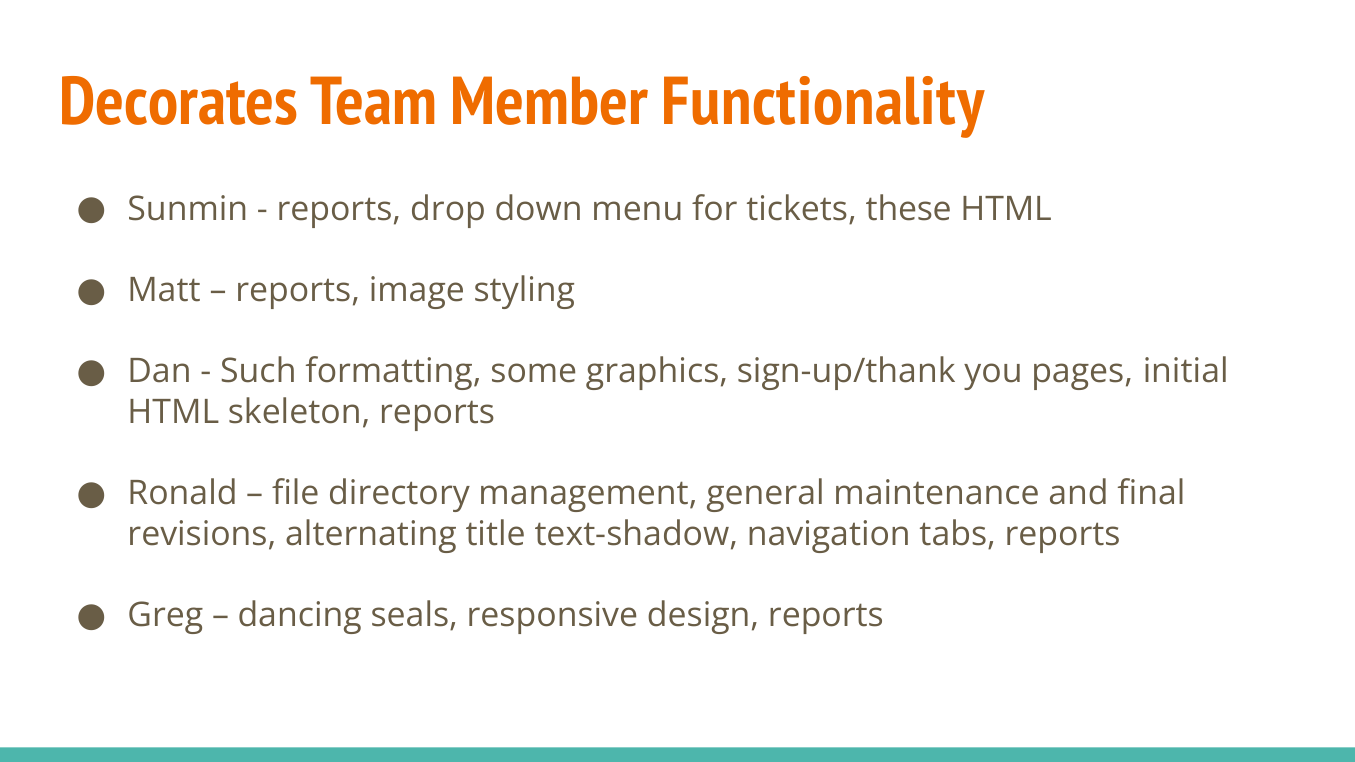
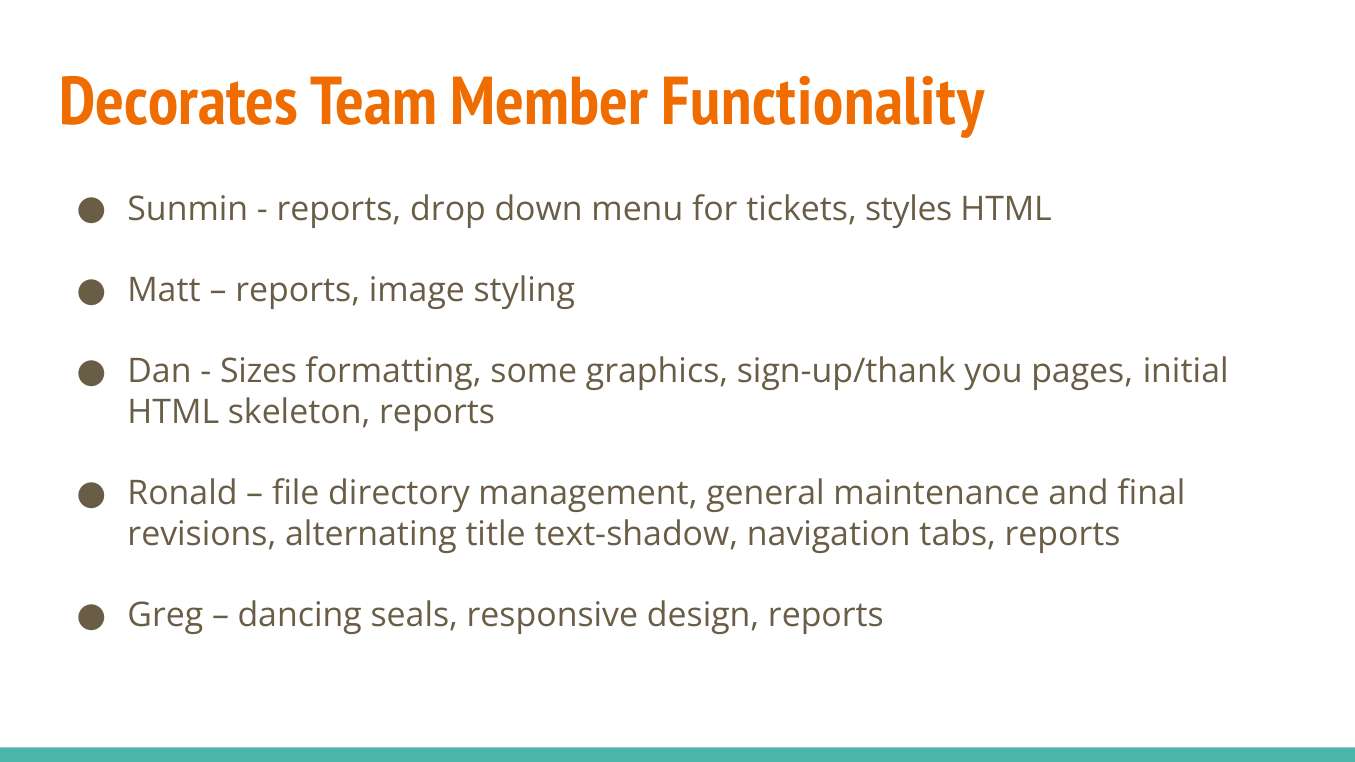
these: these -> styles (909, 209)
Such: Such -> Sizes (258, 372)
